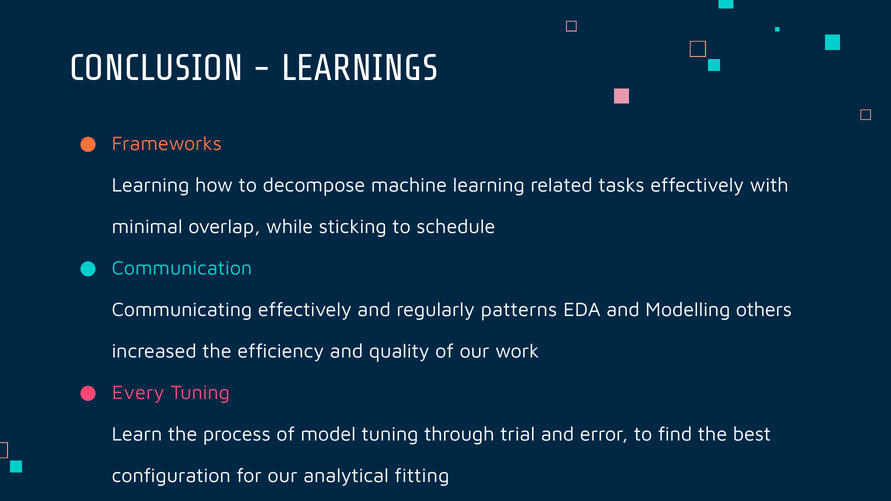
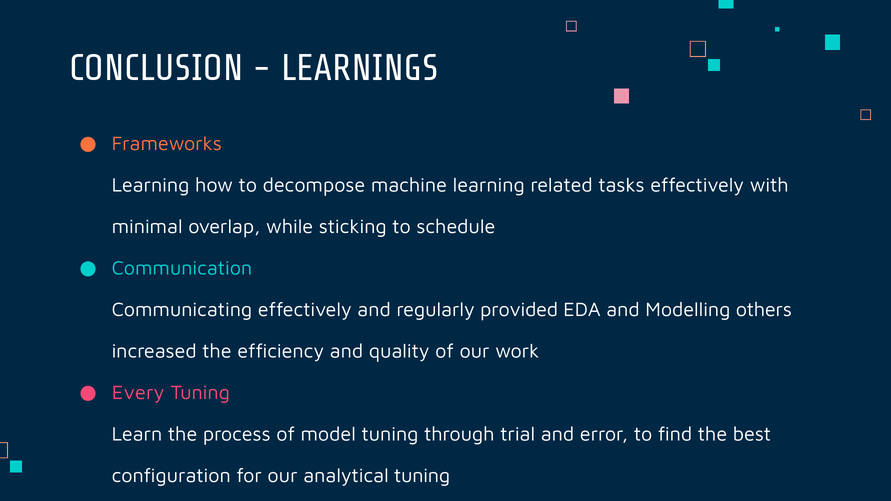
patterns: patterns -> provided (519, 310)
analytical fitting: fitting -> tuning (422, 476)
